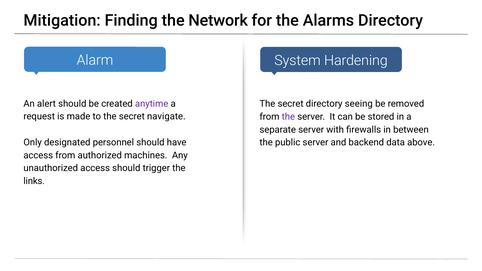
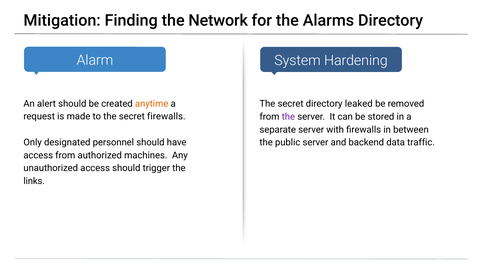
anytime colour: purple -> orange (152, 104)
seeing: seeing -> leaked (359, 104)
secret navigate: navigate -> firewalls (166, 117)
above: above -> traffic (421, 143)
